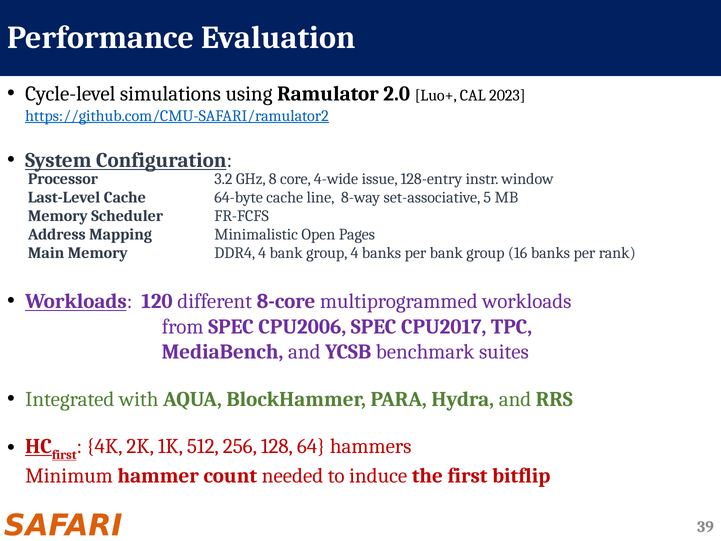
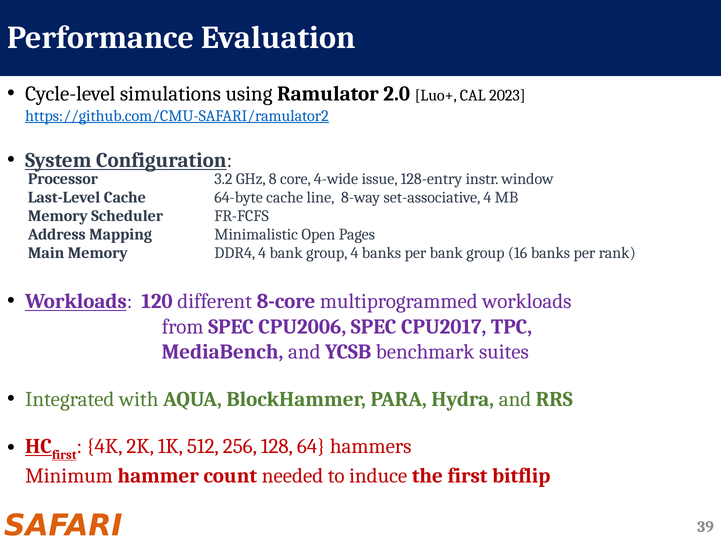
set-associative 5: 5 -> 4 (487, 197)
